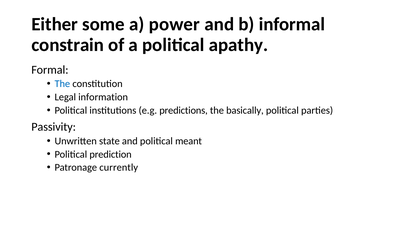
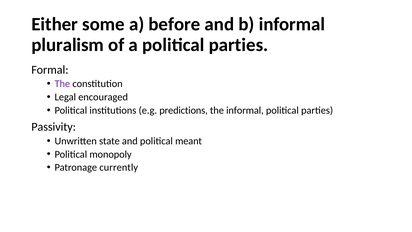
power: power -> before (174, 24)
constrain: constrain -> pluralism (68, 45)
a political apathy: apathy -> parties (239, 45)
The colour: blue -> purple (62, 84)
information: information -> encouraged (103, 97)
the basically: basically -> informal (245, 110)
prediction: prediction -> monopoly (111, 154)
